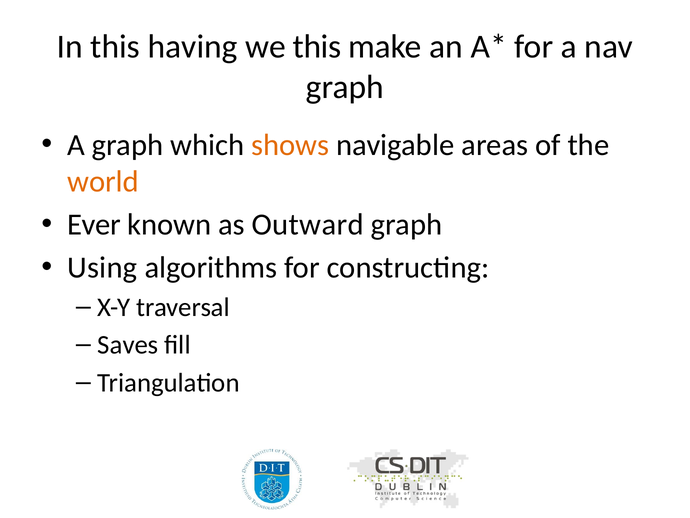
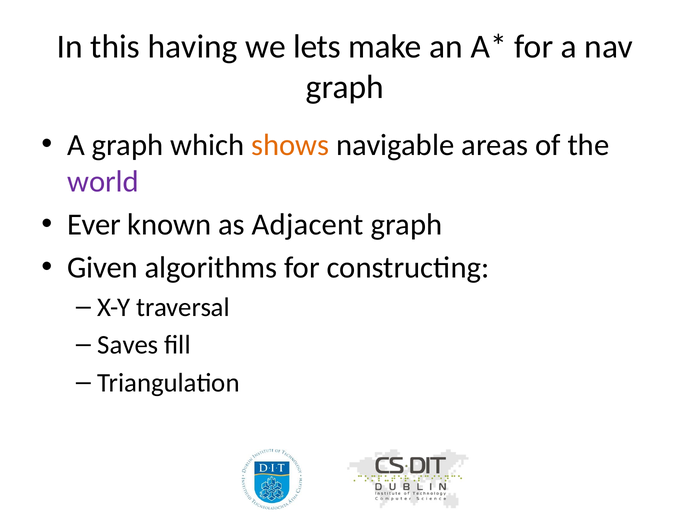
we this: this -> lets (317, 47)
world colour: orange -> purple (103, 182)
Outward: Outward -> Adjacent (308, 225)
Using: Using -> Given (103, 267)
